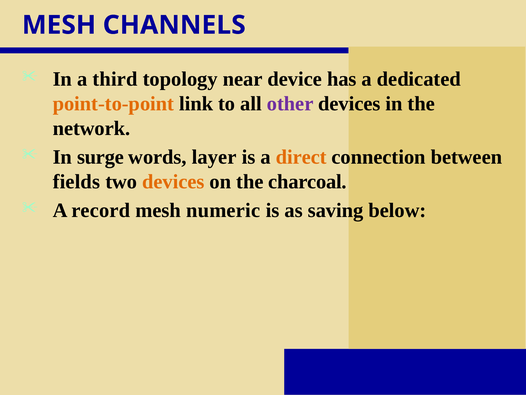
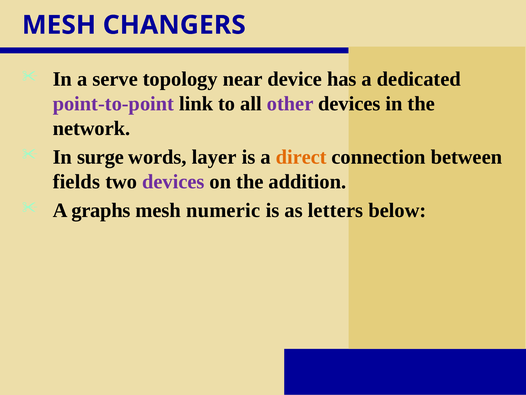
CHANNELS: CHANNELS -> CHANGERS (174, 25)
third: third -> serve (115, 79)
point-to-point colour: orange -> purple (113, 104)
devices colour: orange -> purple (173, 181)
charcoal: charcoal -> addition (307, 181)
record: record -> graphs (101, 210)
saving: saving -> letters (335, 210)
